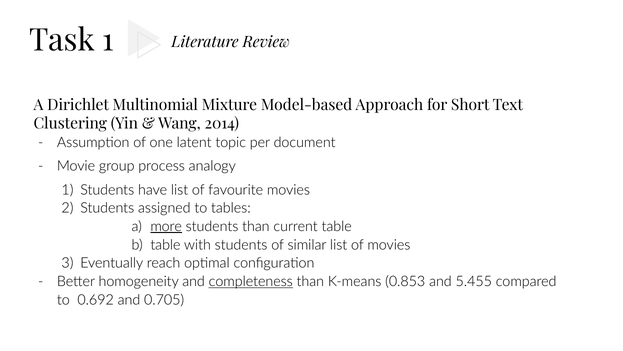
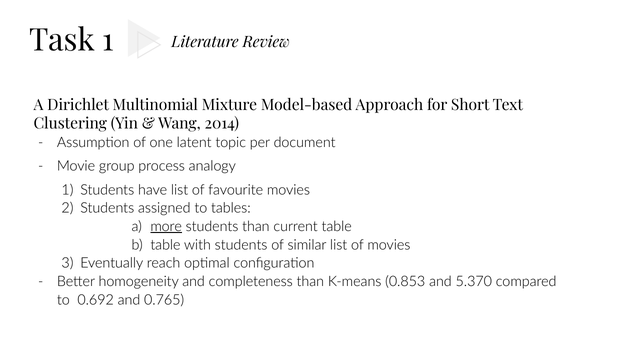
completeness underline: present -> none (251, 281)
5.455: 5.455 -> 5.370 (474, 281)
0.705: 0.705 -> 0.765 (164, 299)
